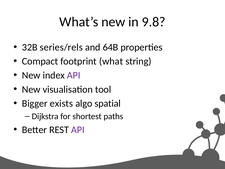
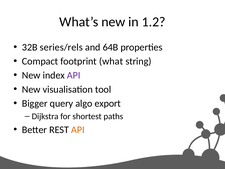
9.8: 9.8 -> 1.2 (154, 22)
exists: exists -> query (61, 103)
spatial: spatial -> export (108, 103)
API colour: purple -> orange (78, 130)
